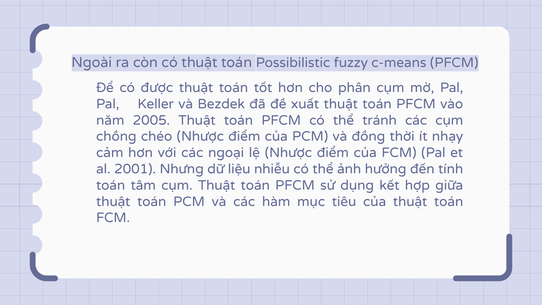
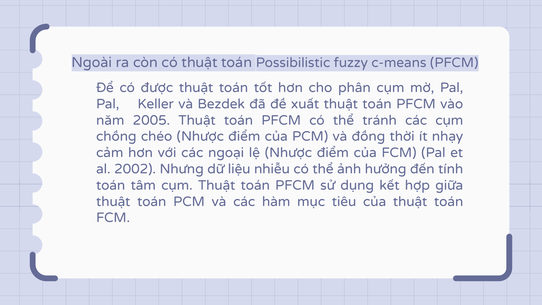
2001: 2001 -> 2002 (135, 169)
